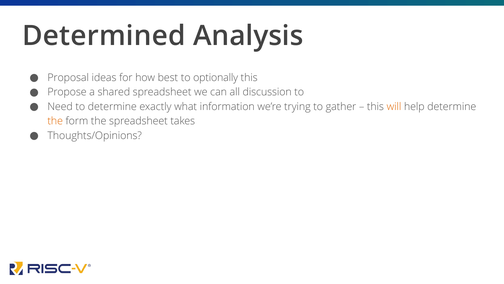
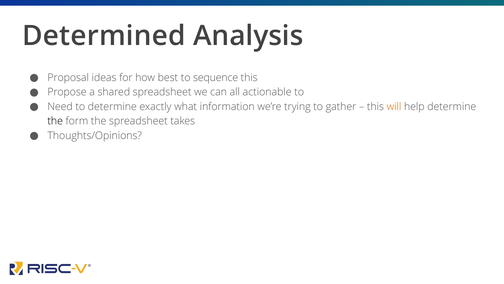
optionally: optionally -> sequence (216, 77)
discussion: discussion -> actionable (267, 92)
the colour: orange -> black (55, 121)
